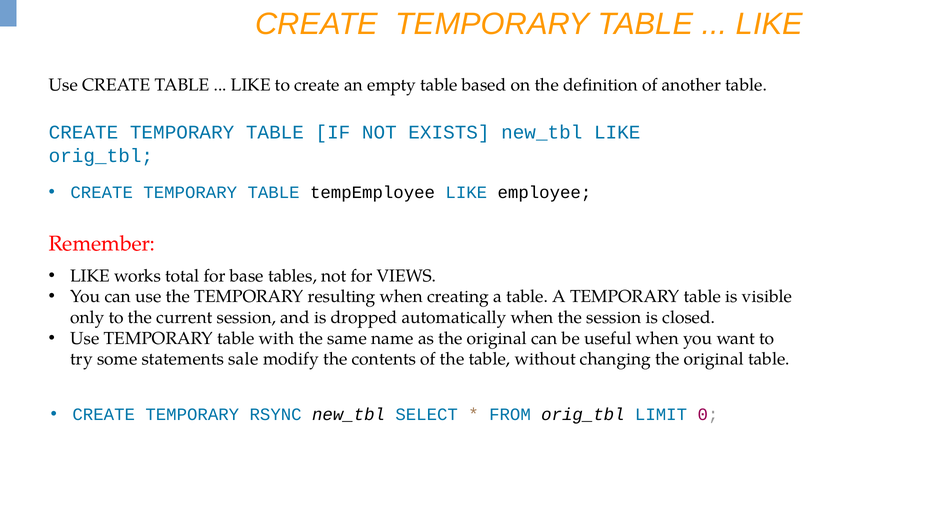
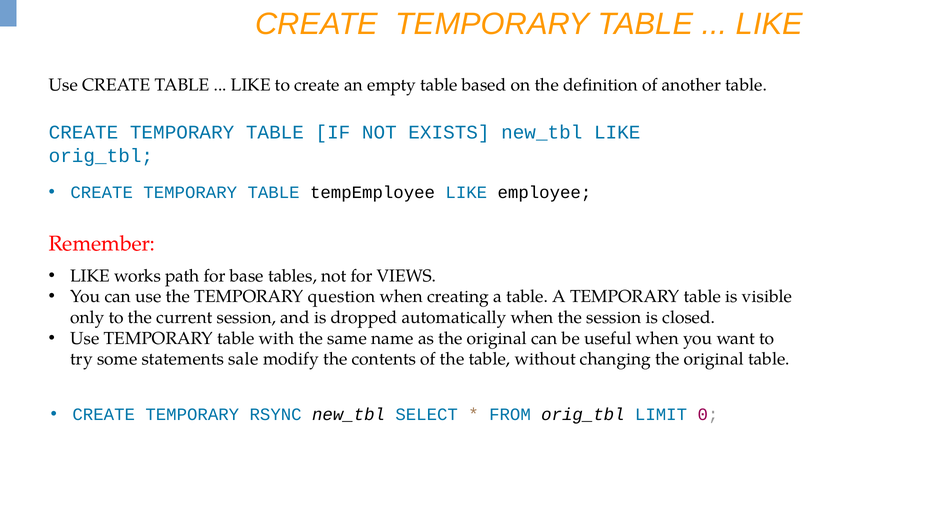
total: total -> path (182, 276)
resulting: resulting -> question (342, 297)
